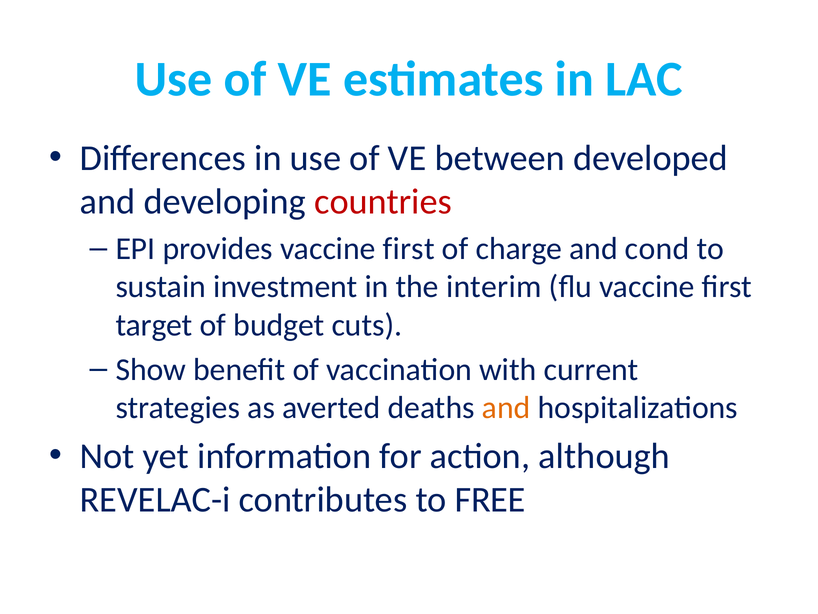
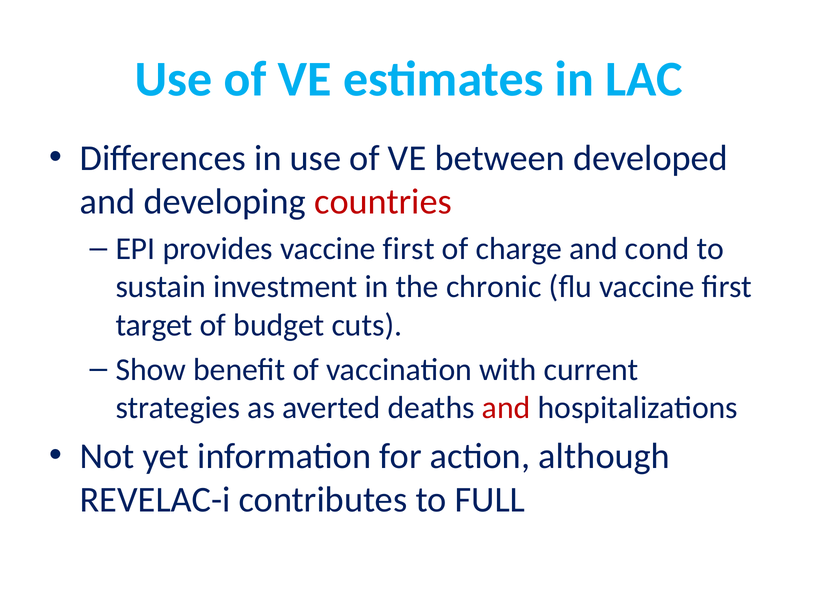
interim: interim -> chronic (494, 287)
and colour: orange -> red (506, 407)
FREE: FREE -> FULL (490, 500)
